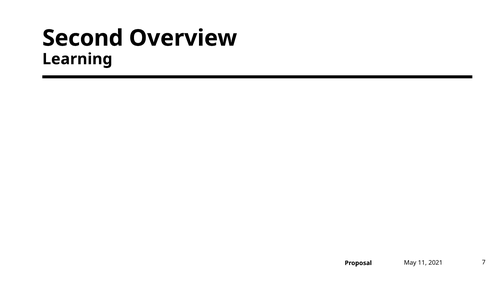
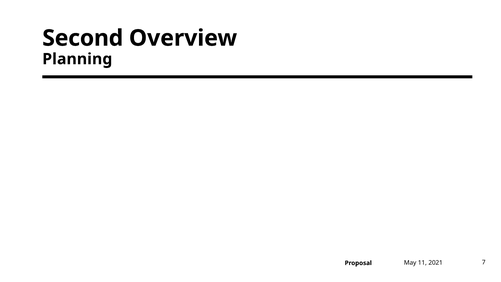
Learning: Learning -> Planning (77, 59)
